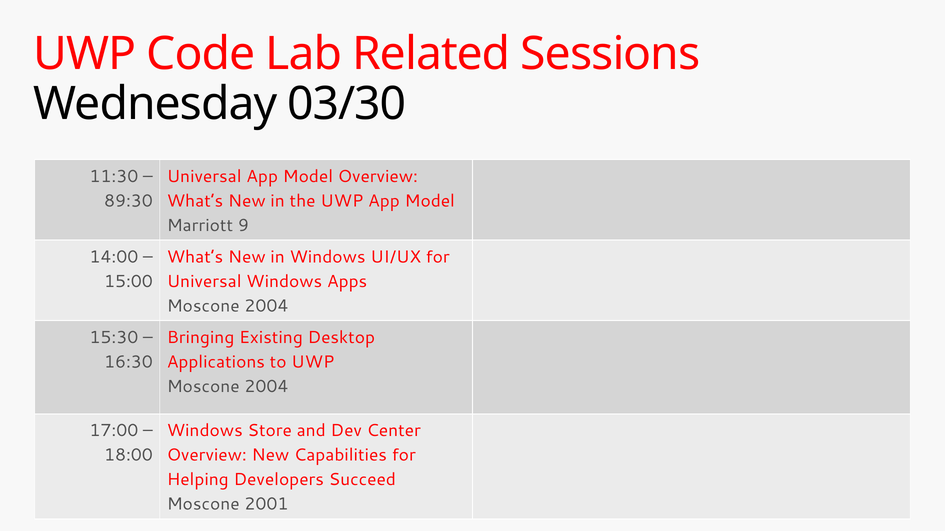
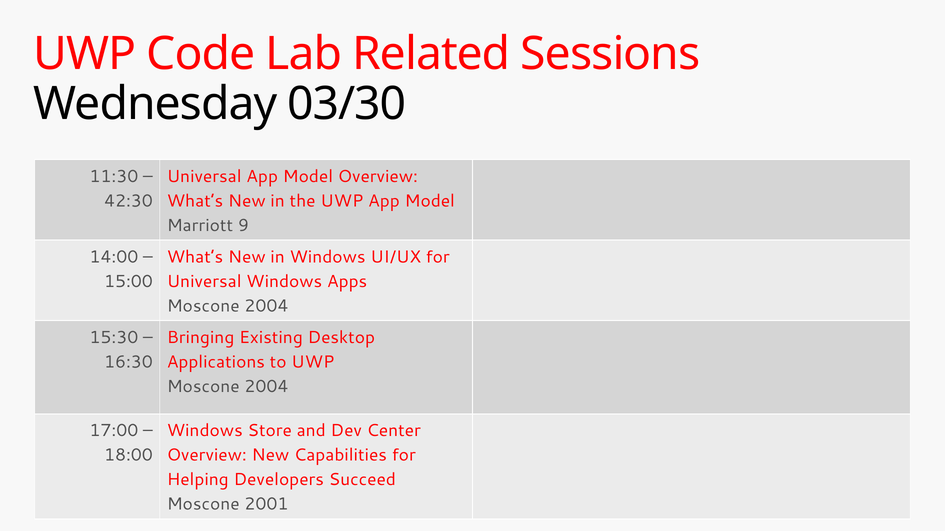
89:30: 89:30 -> 42:30 (128, 201)
